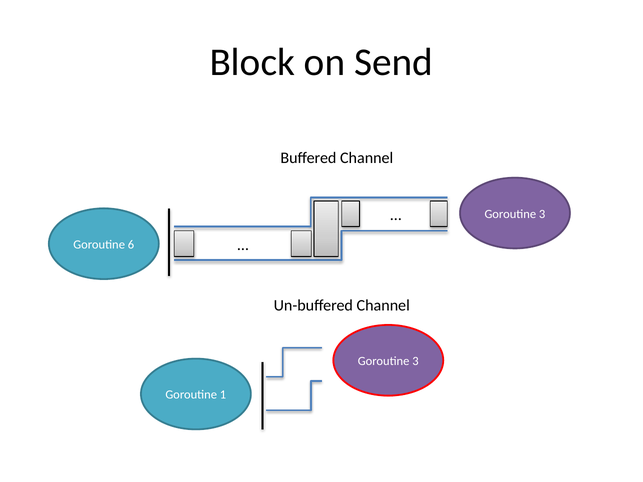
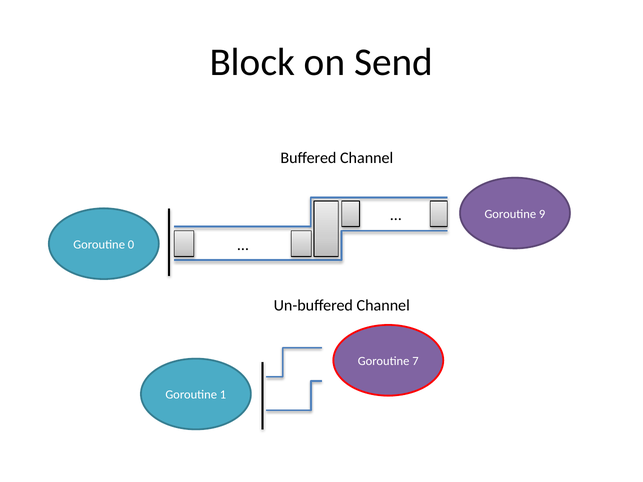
3: 3 -> 9 (542, 214)
6: 6 -> 0 (131, 245)
3: 3 -> 7 (415, 361)
